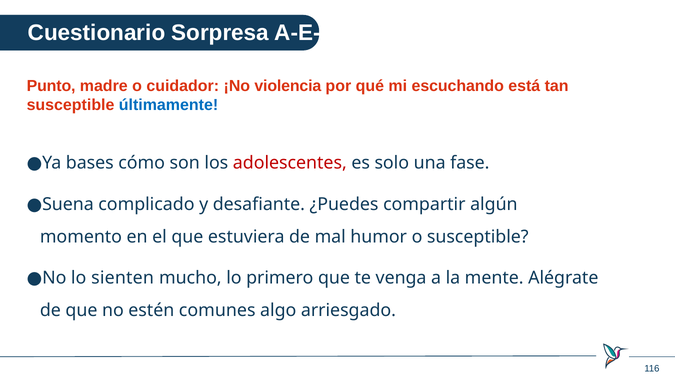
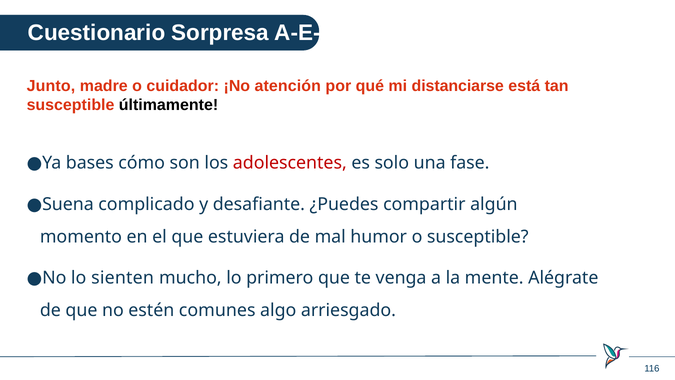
Punto: Punto -> Junto (51, 86)
violencia: violencia -> atención (288, 86)
escuchando: escuchando -> distanciarse (458, 86)
últimamente colour: blue -> black (169, 105)
